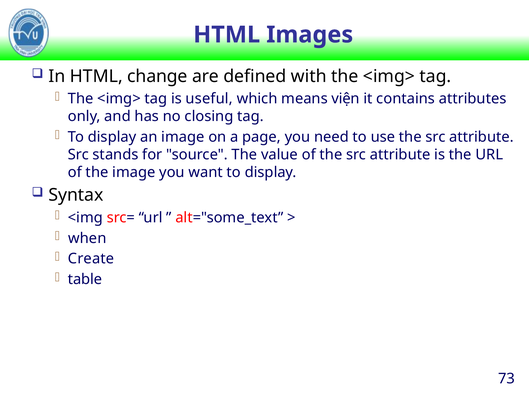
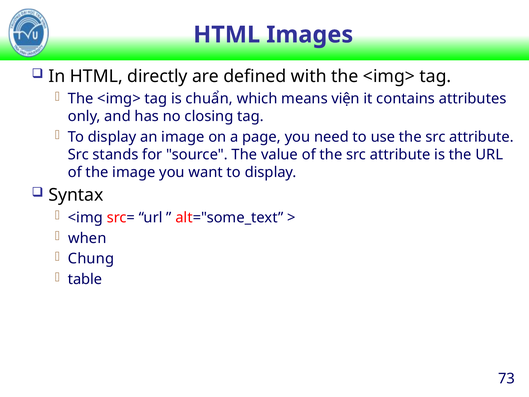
change: change -> directly (157, 76)
useful: useful -> chuẩn (209, 99)
Create: Create -> Chung (91, 259)
